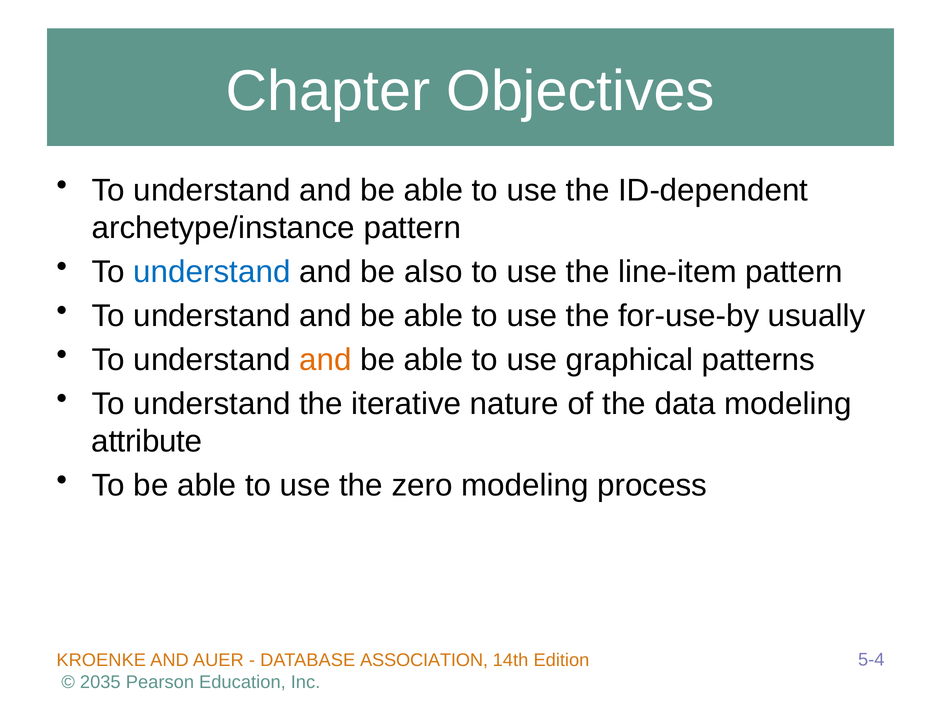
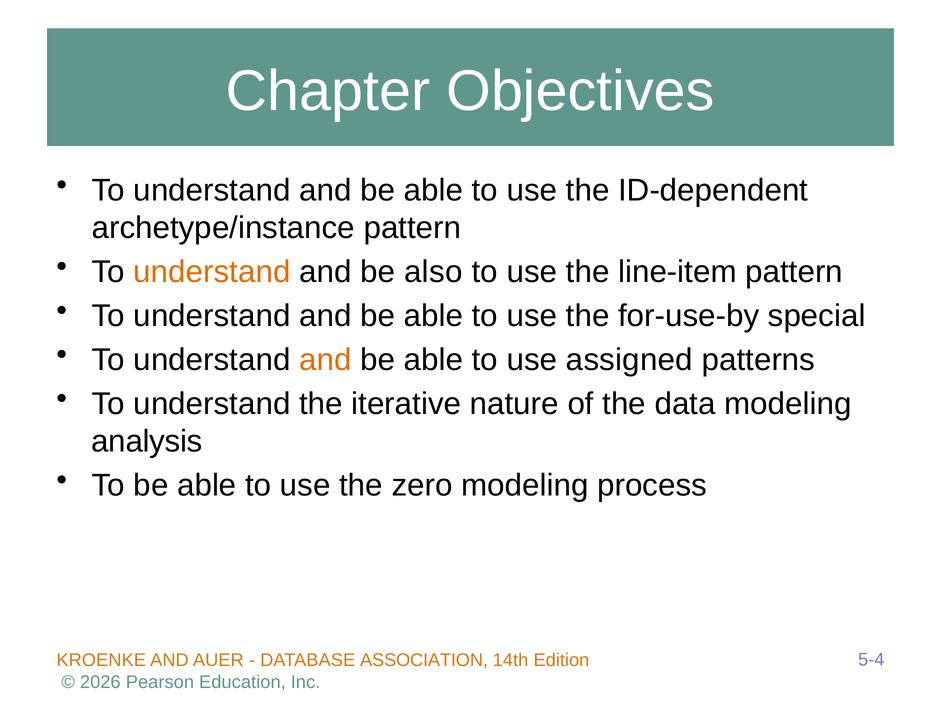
understand colour: blue -> orange (212, 272)
usually: usually -> special (817, 316)
graphical: graphical -> assigned (629, 360)
attribute: attribute -> analysis (147, 441)
2035: 2035 -> 2026 (100, 682)
